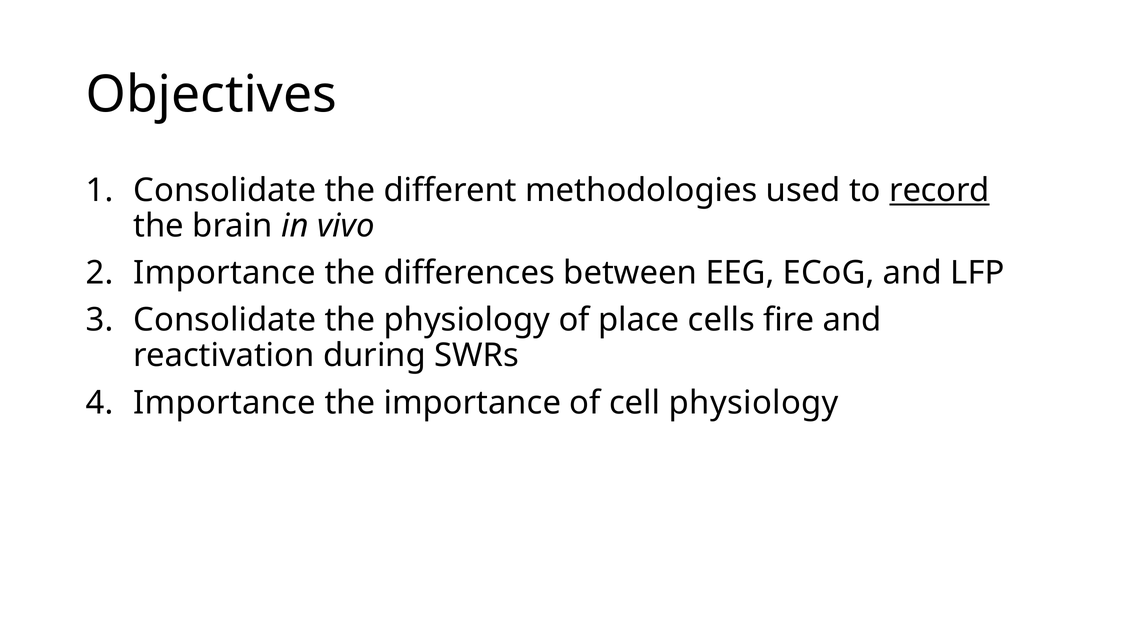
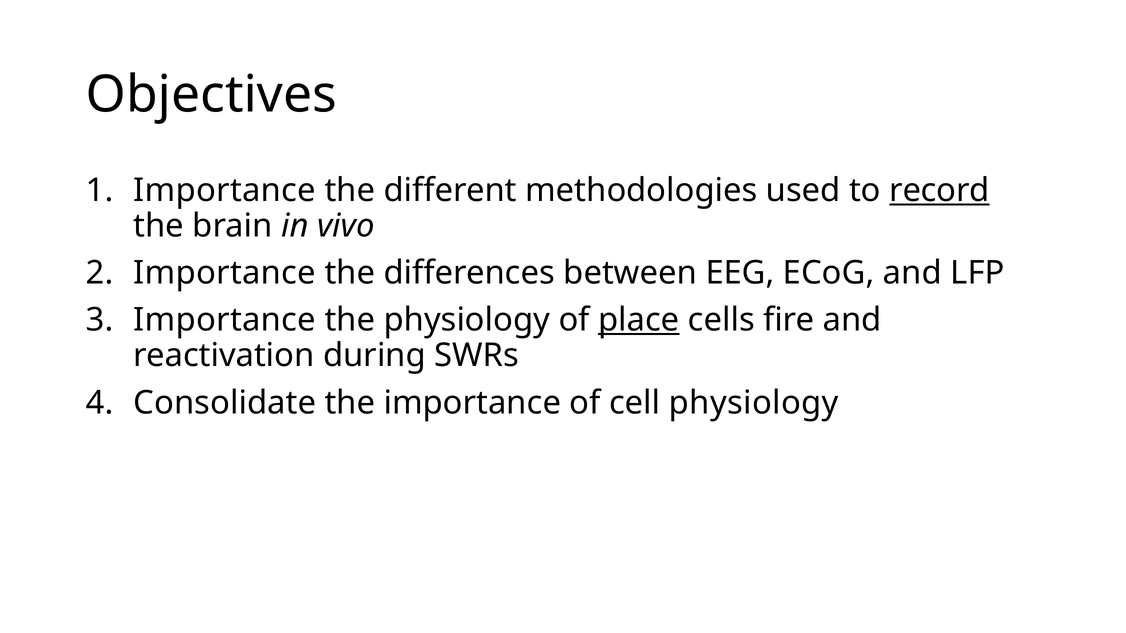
Consolidate: Consolidate -> Importance (225, 190)
Consolidate: Consolidate -> Importance (225, 320)
place underline: none -> present (639, 320)
Importance: Importance -> Consolidate (225, 403)
